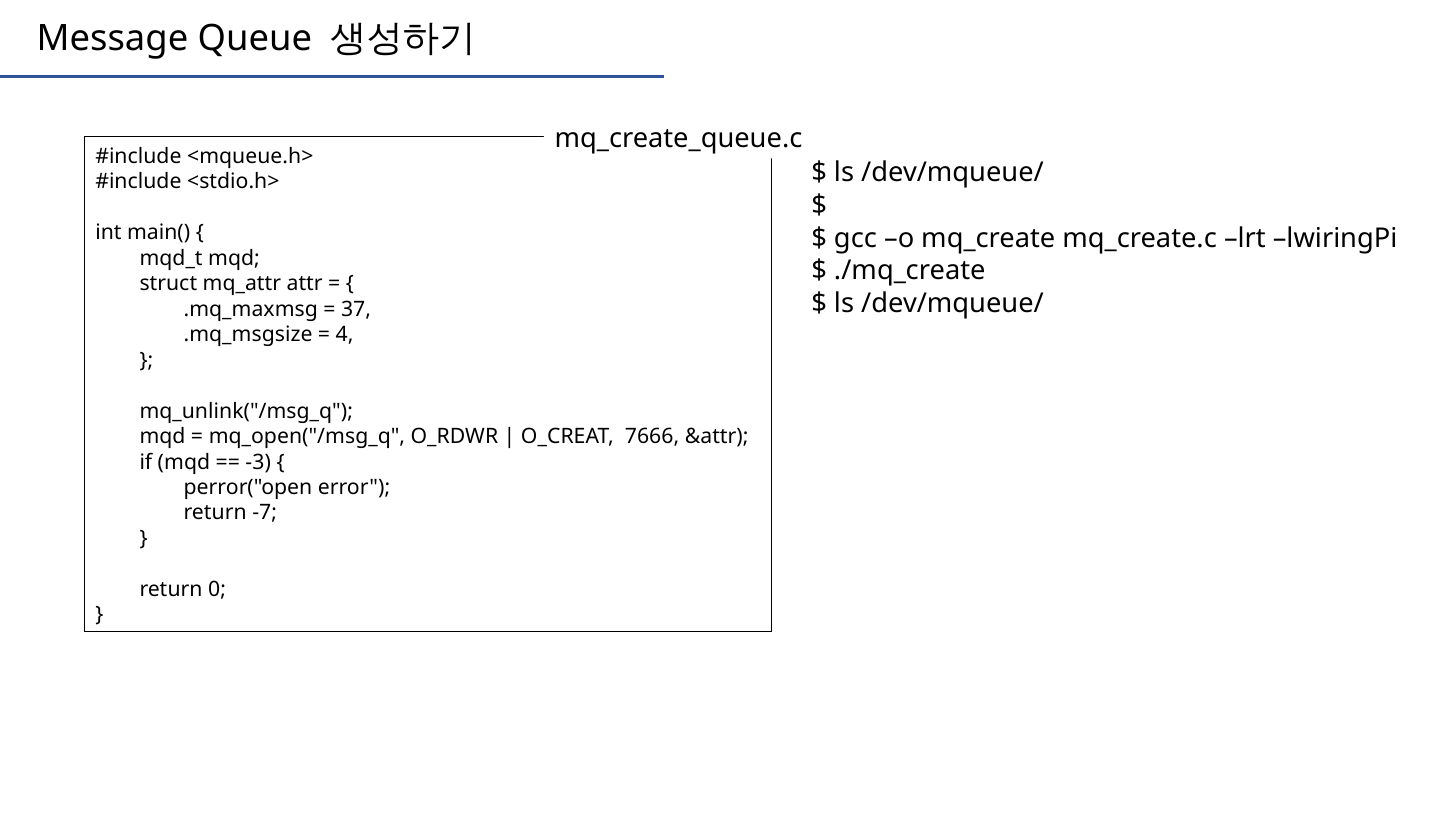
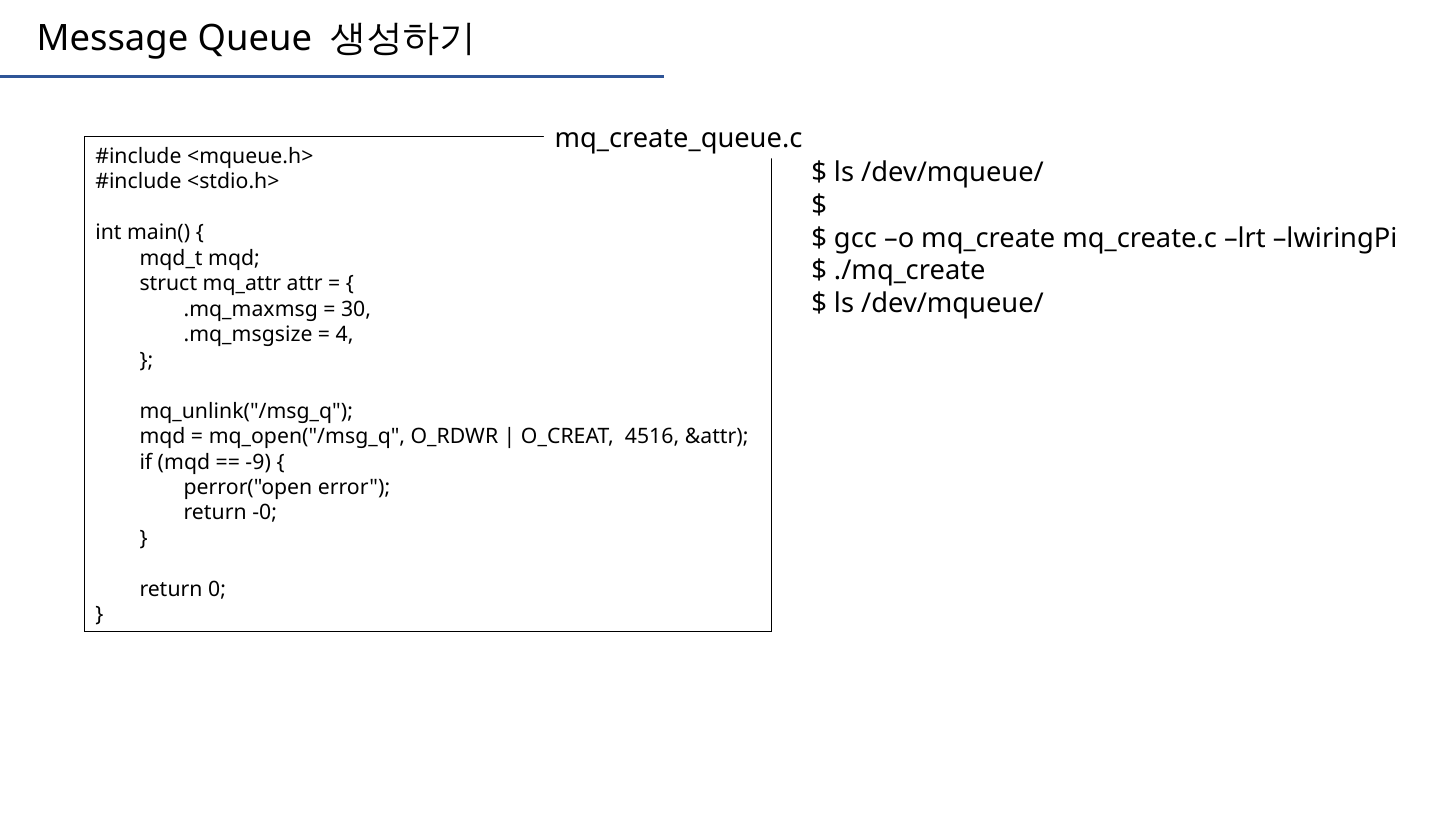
37: 37 -> 30 (356, 309)
7666: 7666 -> 4516 (652, 437)
-3: -3 -> -9 (258, 462)
-7: -7 -> -0 (265, 513)
